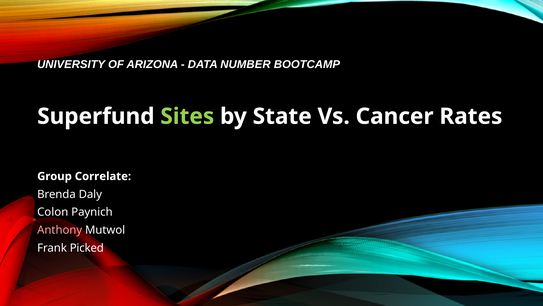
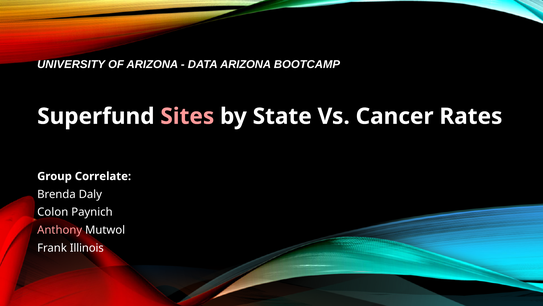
DATA NUMBER: NUMBER -> ARIZONA (246, 64)
Sites colour: light green -> pink (187, 116)
Picked: Picked -> Illinois (87, 248)
